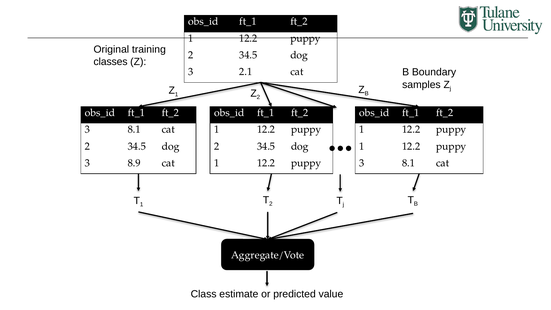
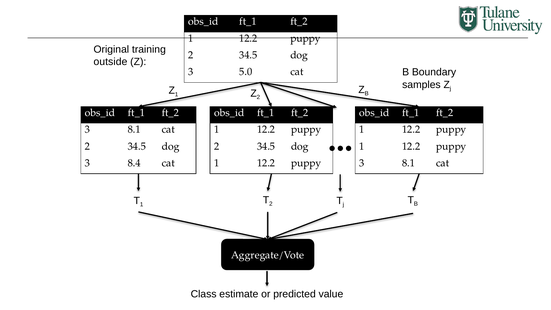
classes: classes -> outside (110, 62)
2.1: 2.1 -> 5.0 (246, 72)
8.9: 8.9 -> 8.4 (134, 163)
